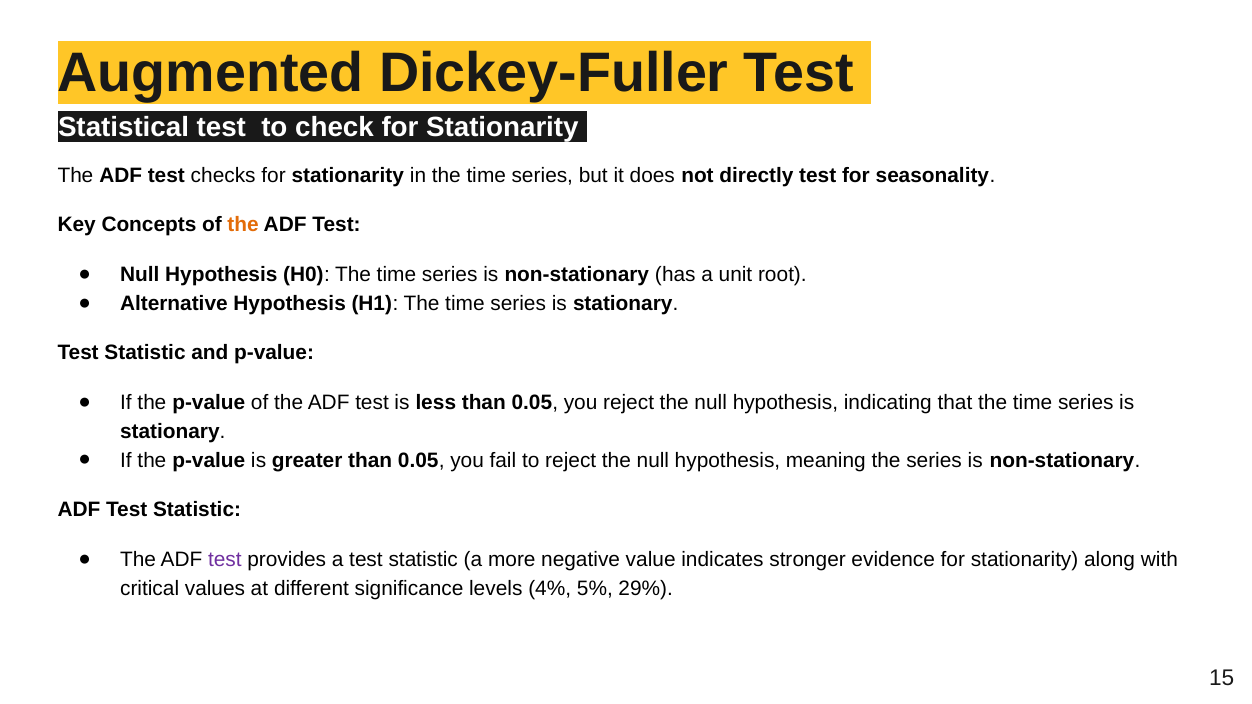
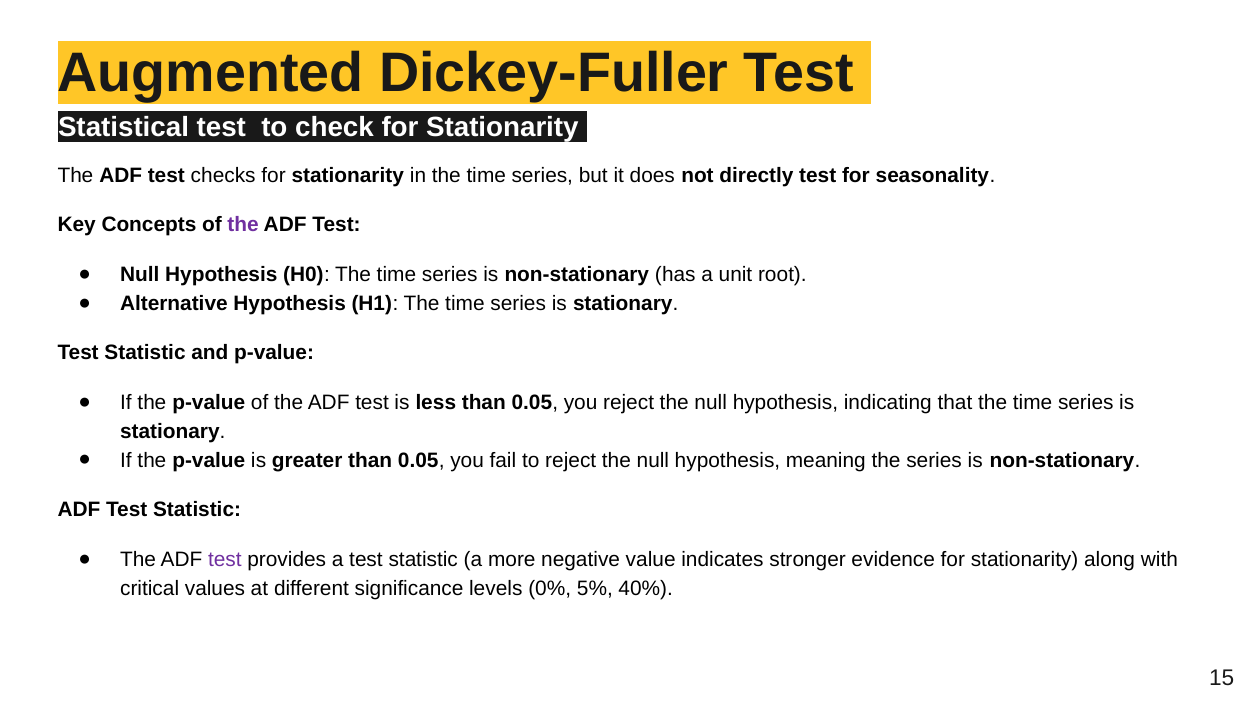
the colour: orange -> purple (243, 225)
4%: 4% -> 0% (550, 588)
29%: 29% -> 40% (646, 588)
